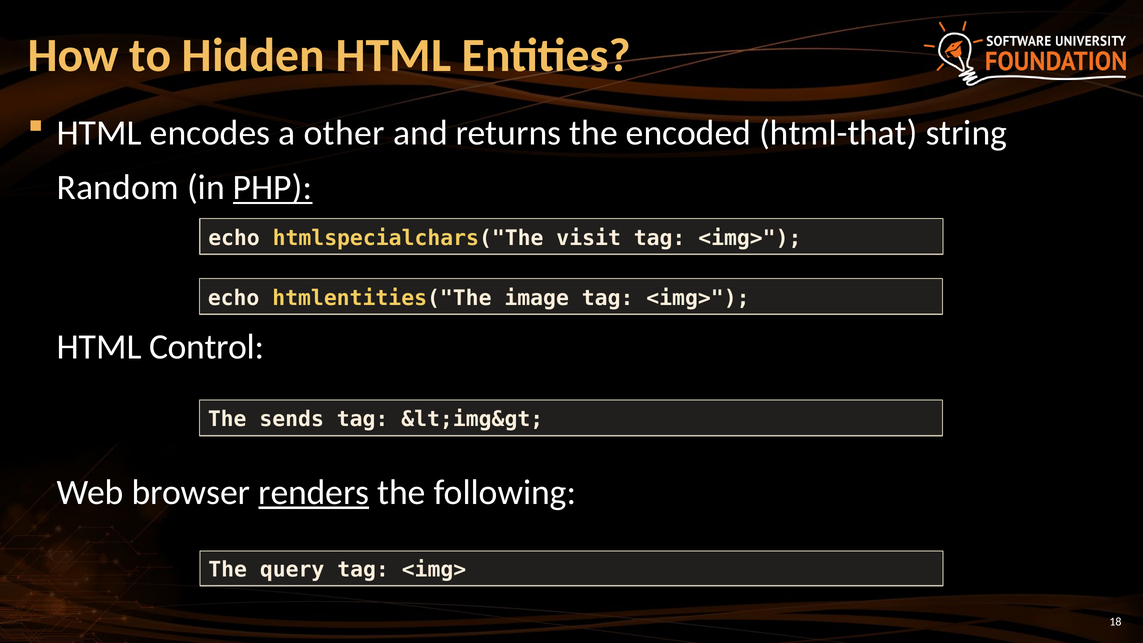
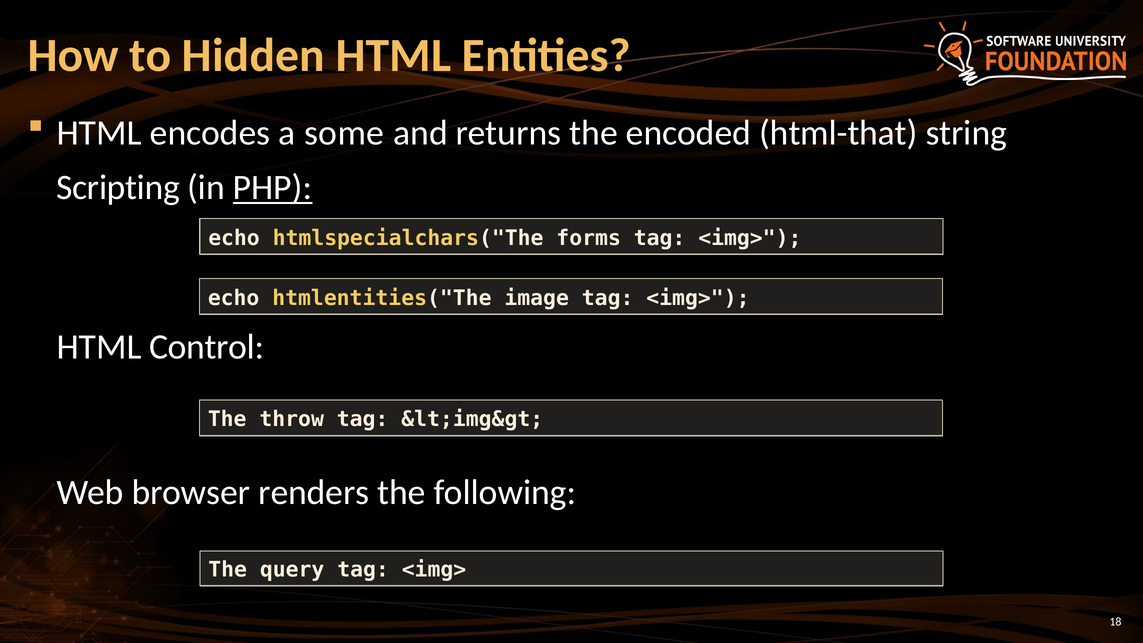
other: other -> some (344, 133)
Random: Random -> Scripting (118, 188)
visit: visit -> forms (589, 238)
sends: sends -> throw (292, 419)
renders underline: present -> none (314, 492)
